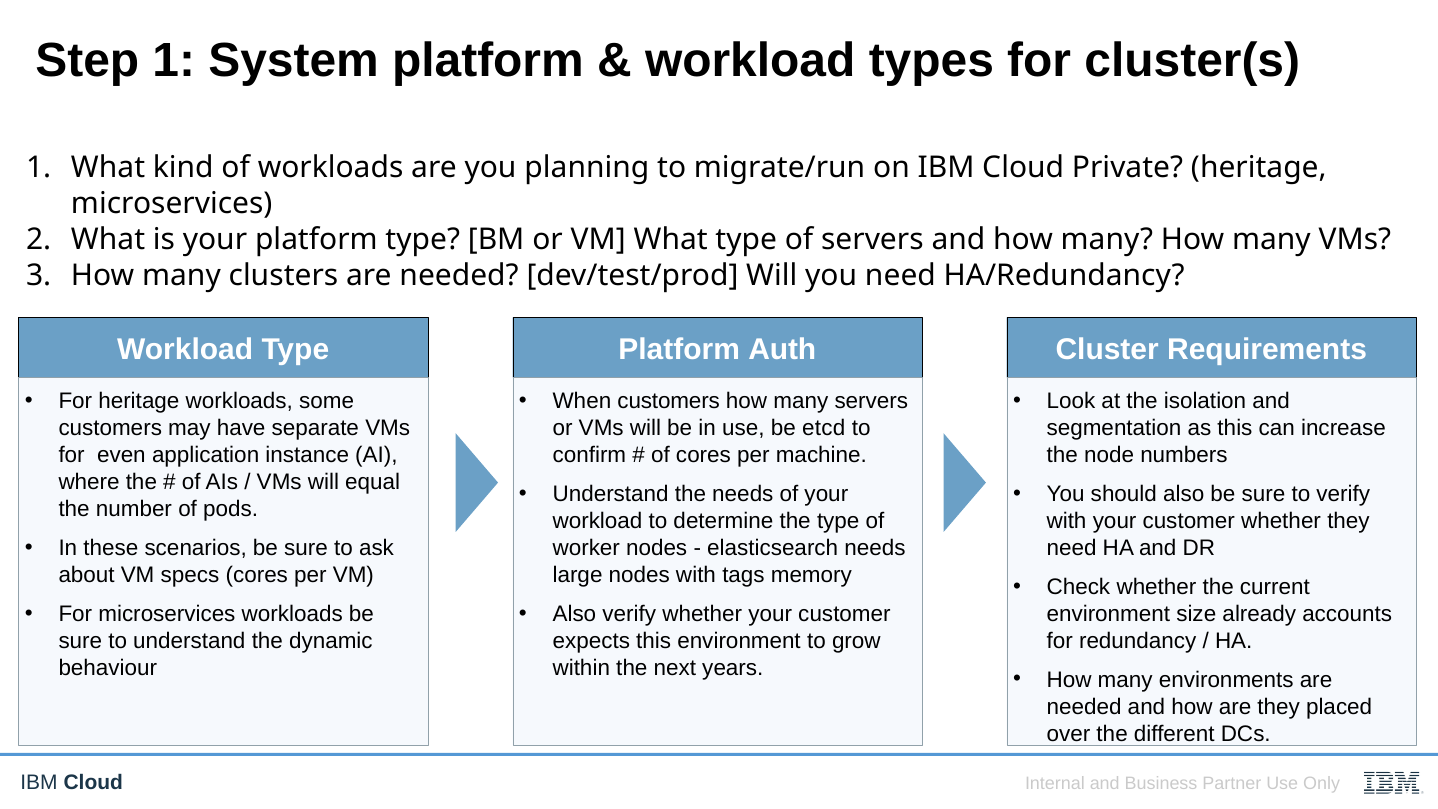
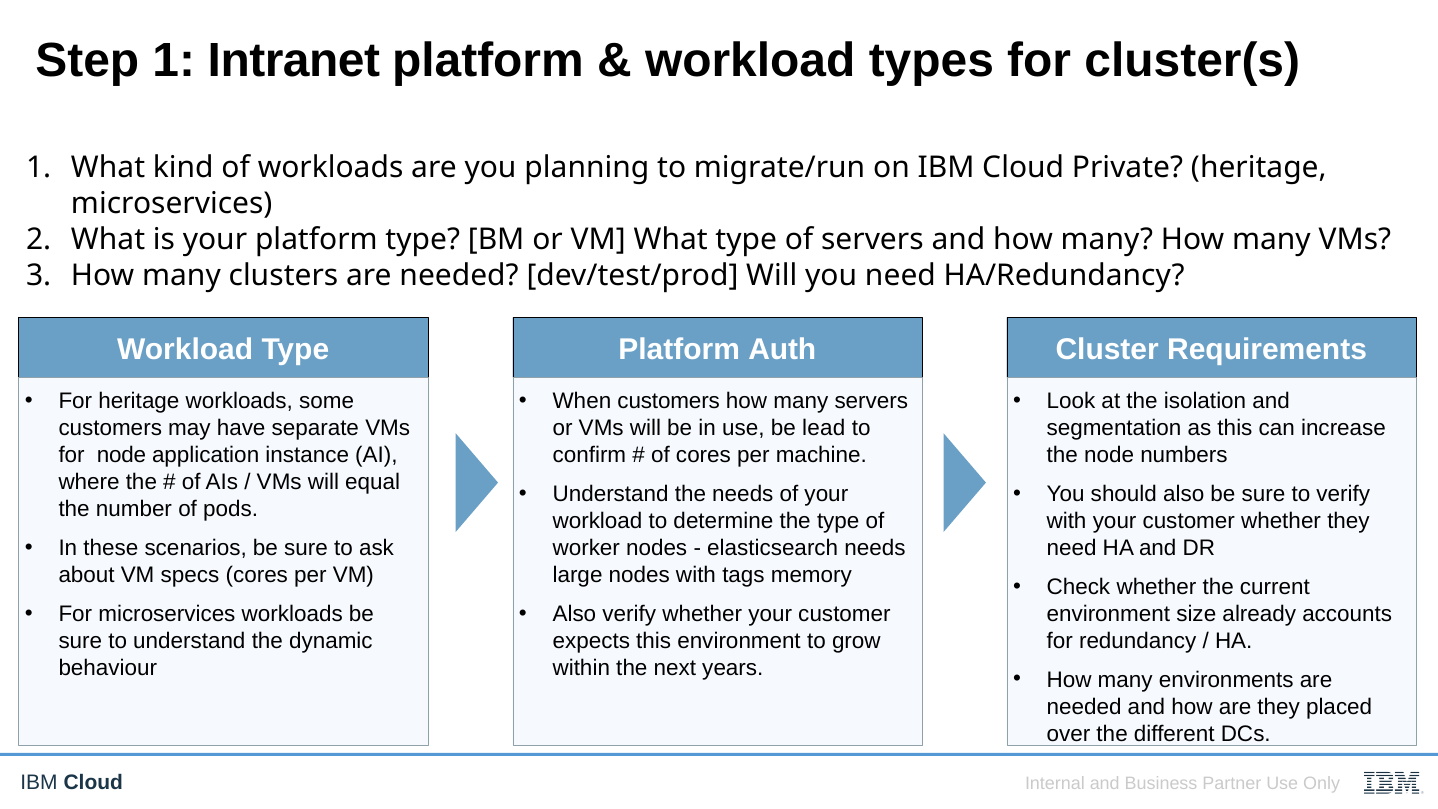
System: System -> Intranet (294, 61)
etcd: etcd -> lead (824, 428)
for even: even -> node (122, 455)
